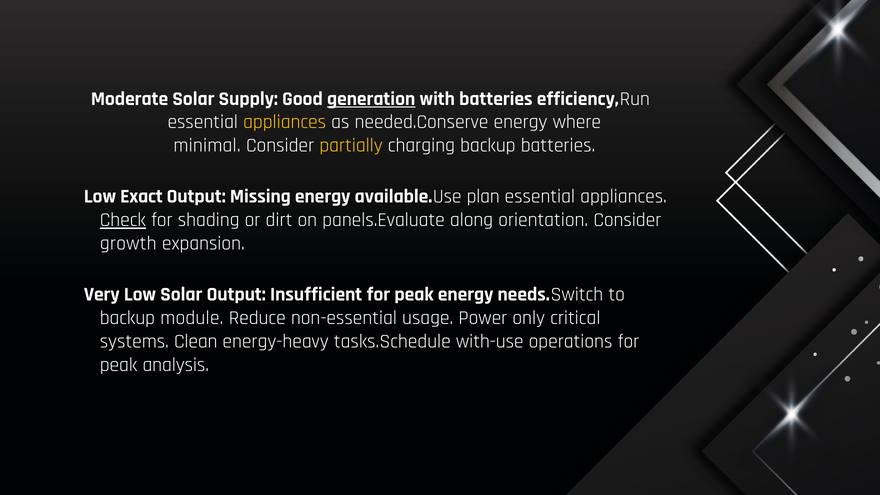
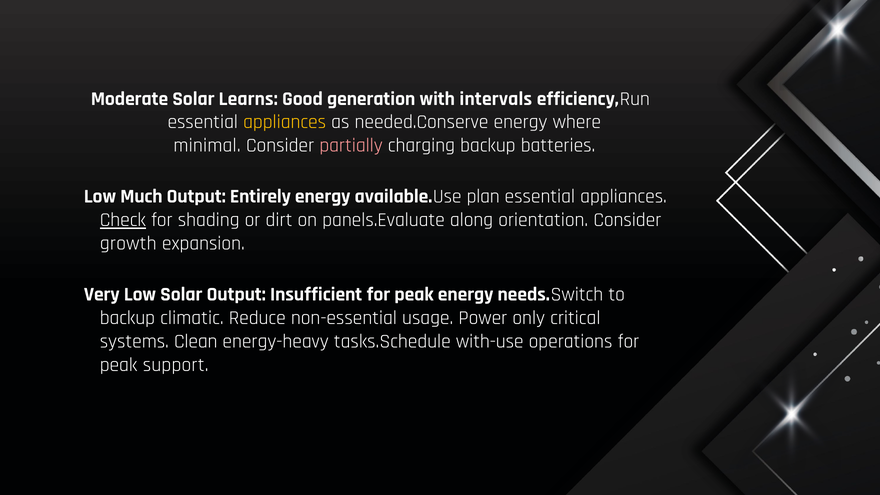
Supply: Supply -> Learns (248, 99)
generation underline: present -> none (371, 99)
with batteries: batteries -> intervals (496, 99)
partially colour: yellow -> pink (351, 146)
Exact: Exact -> Much (141, 196)
Missing: Missing -> Entirely (260, 196)
module: module -> climatic (192, 318)
analysis: analysis -> support (176, 365)
